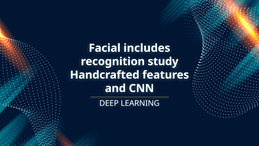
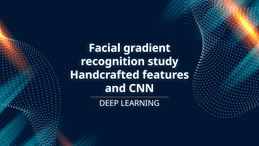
includes: includes -> gradient (147, 48)
